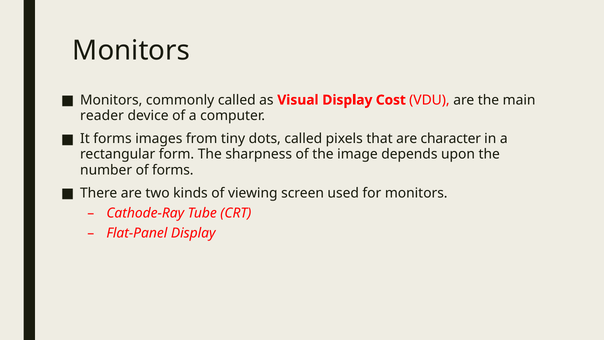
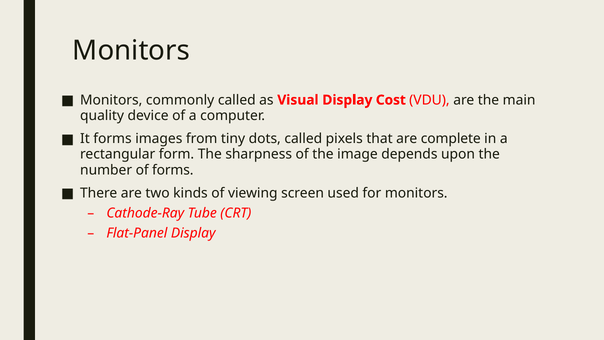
reader: reader -> quality (102, 116)
character: character -> complete (451, 139)
